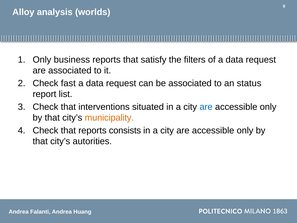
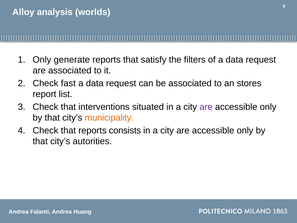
business: business -> generate (72, 60)
status: status -> stores (249, 83)
are colour: blue -> purple (206, 107)
